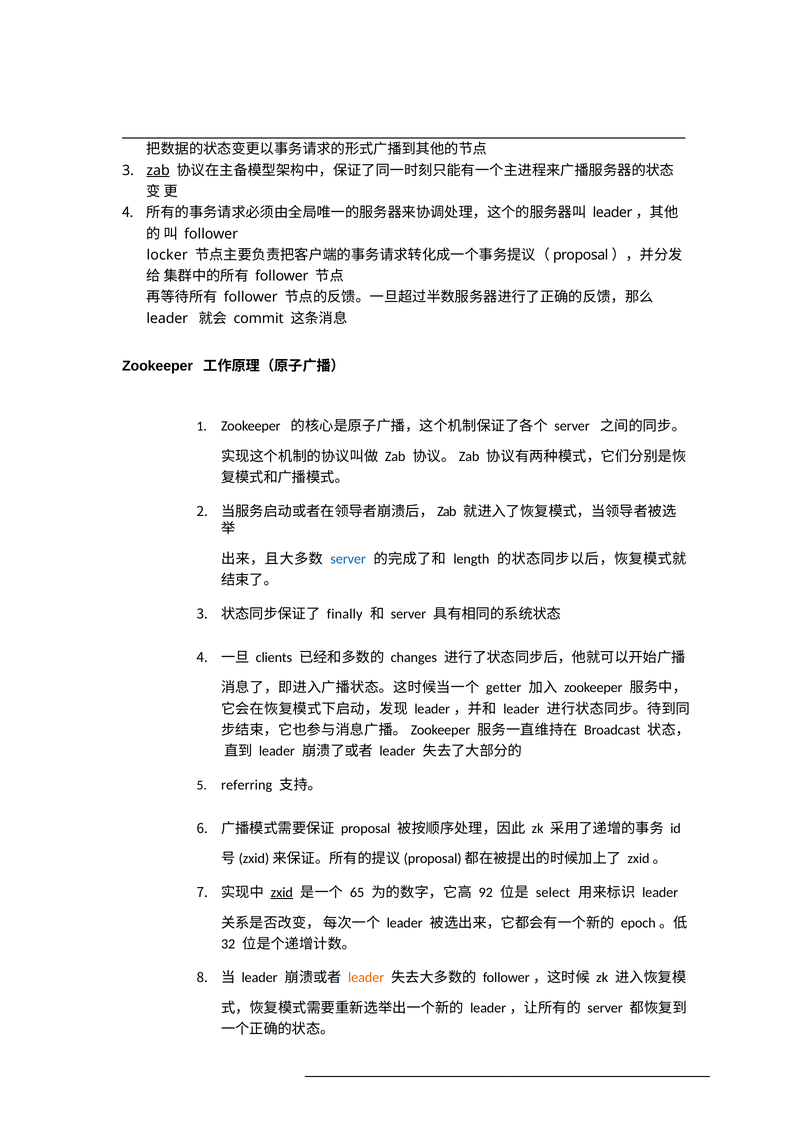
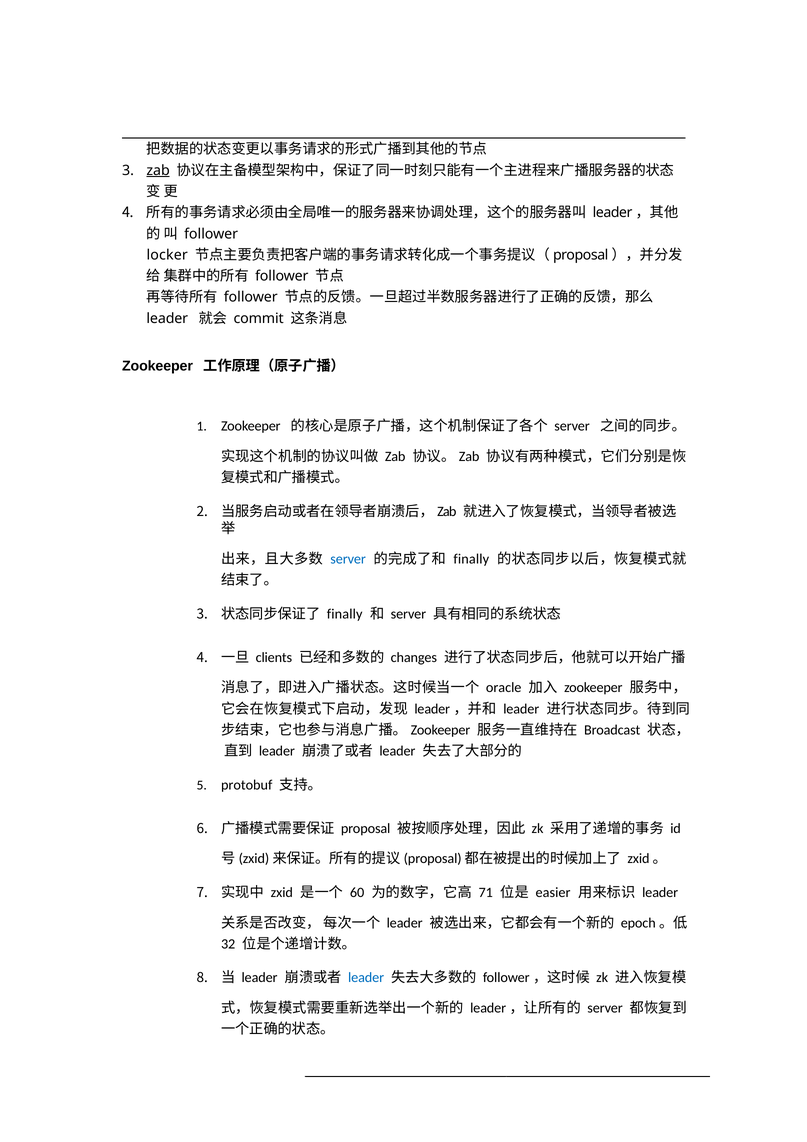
length: length -> finally (471, 559)
getter: getter -> oracle (504, 688)
referring: referring -> protobuf (247, 785)
zxid underline: present -> none (282, 892)
65: 65 -> 60 (357, 892)
92: 92 -> 71 (486, 892)
select: select -> easier (553, 892)
leader colour: orange -> blue (366, 978)
